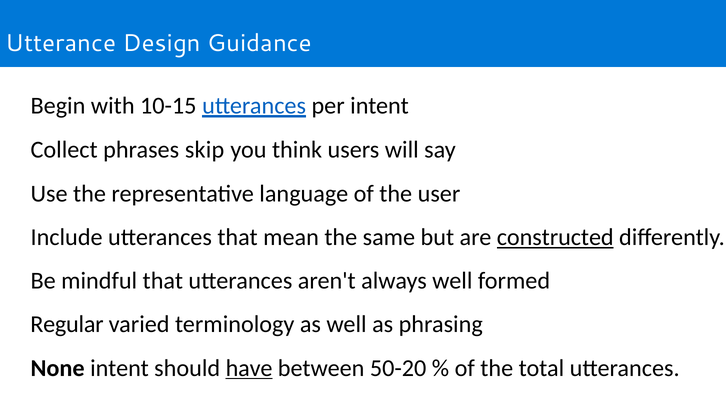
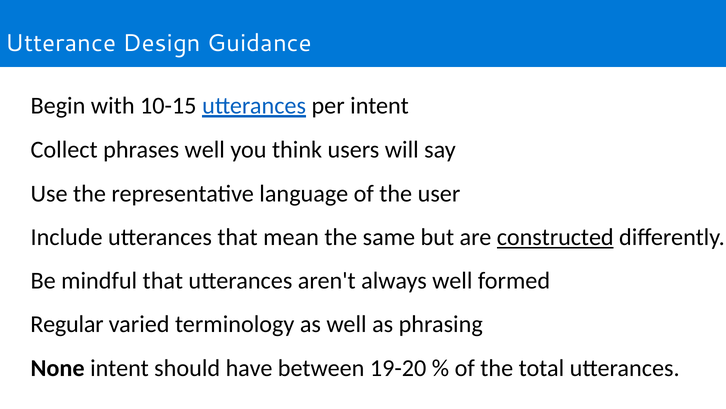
phrases skip: skip -> well (205, 150)
have underline: present -> none (249, 368)
50-20: 50-20 -> 19-20 (398, 368)
